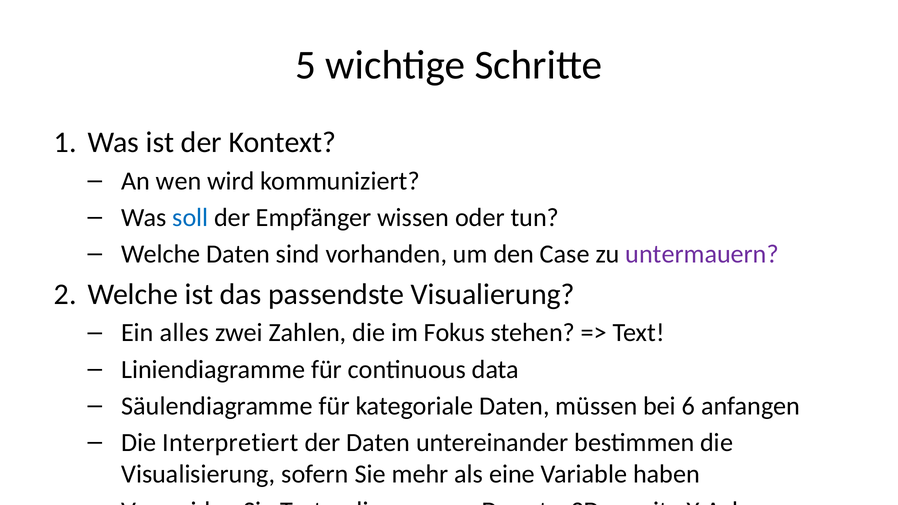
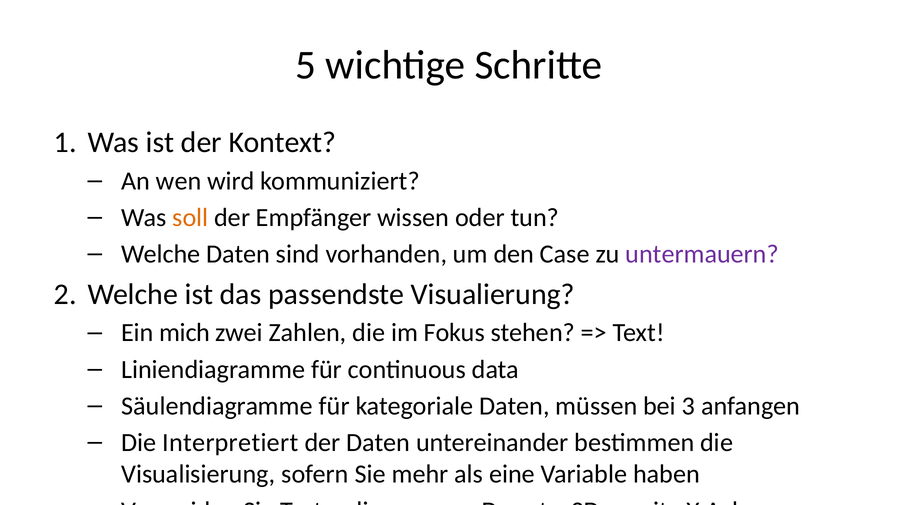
soll colour: blue -> orange (190, 218)
alles: alles -> mich (185, 333)
6: 6 -> 3 (689, 406)
